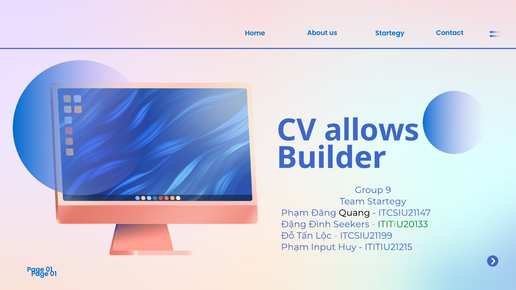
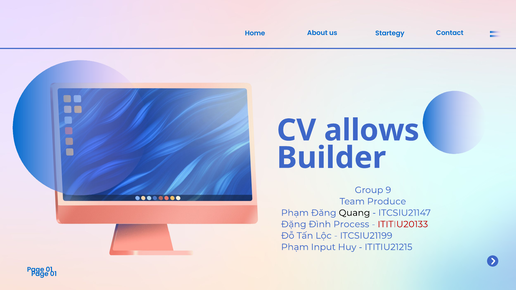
Team Startegy: Startegy -> Produce (387, 202)
Seekers: Seekers -> Process (351, 224)
ITITIU20133 colour: green -> red (403, 224)
